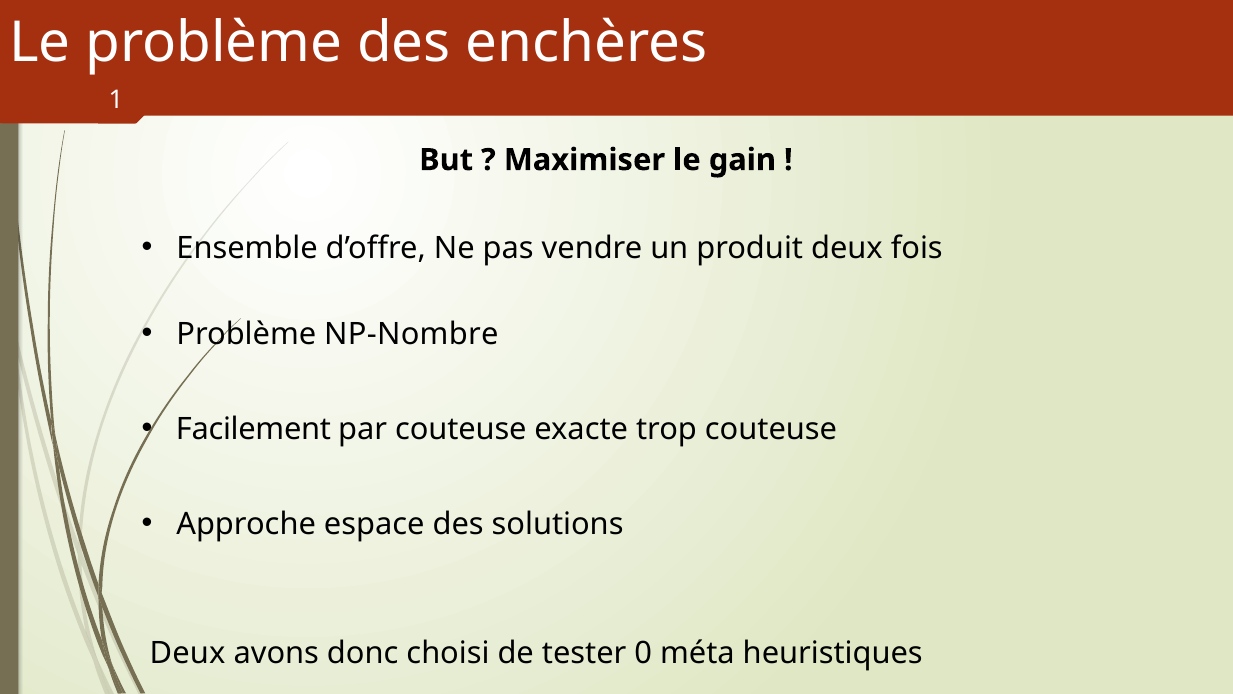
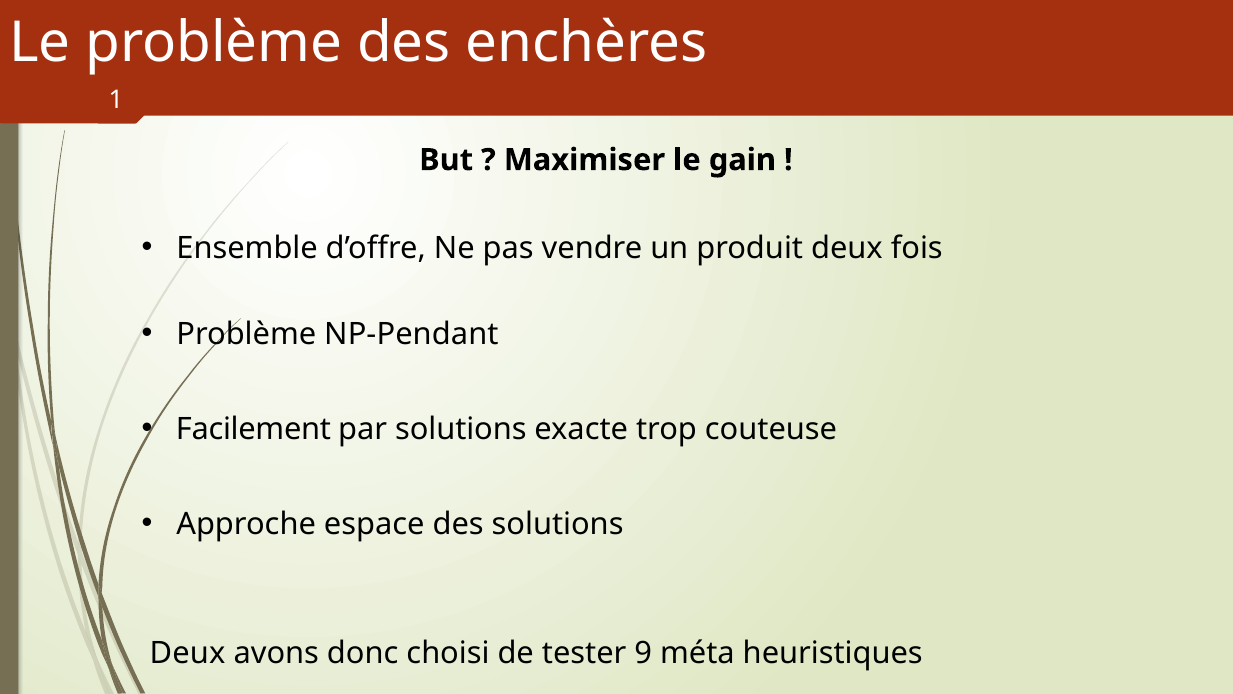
NP-Nombre: NP-Nombre -> NP-Pendant (411, 334)
par couteuse: couteuse -> solutions (461, 429)
0: 0 -> 9 (643, 652)
